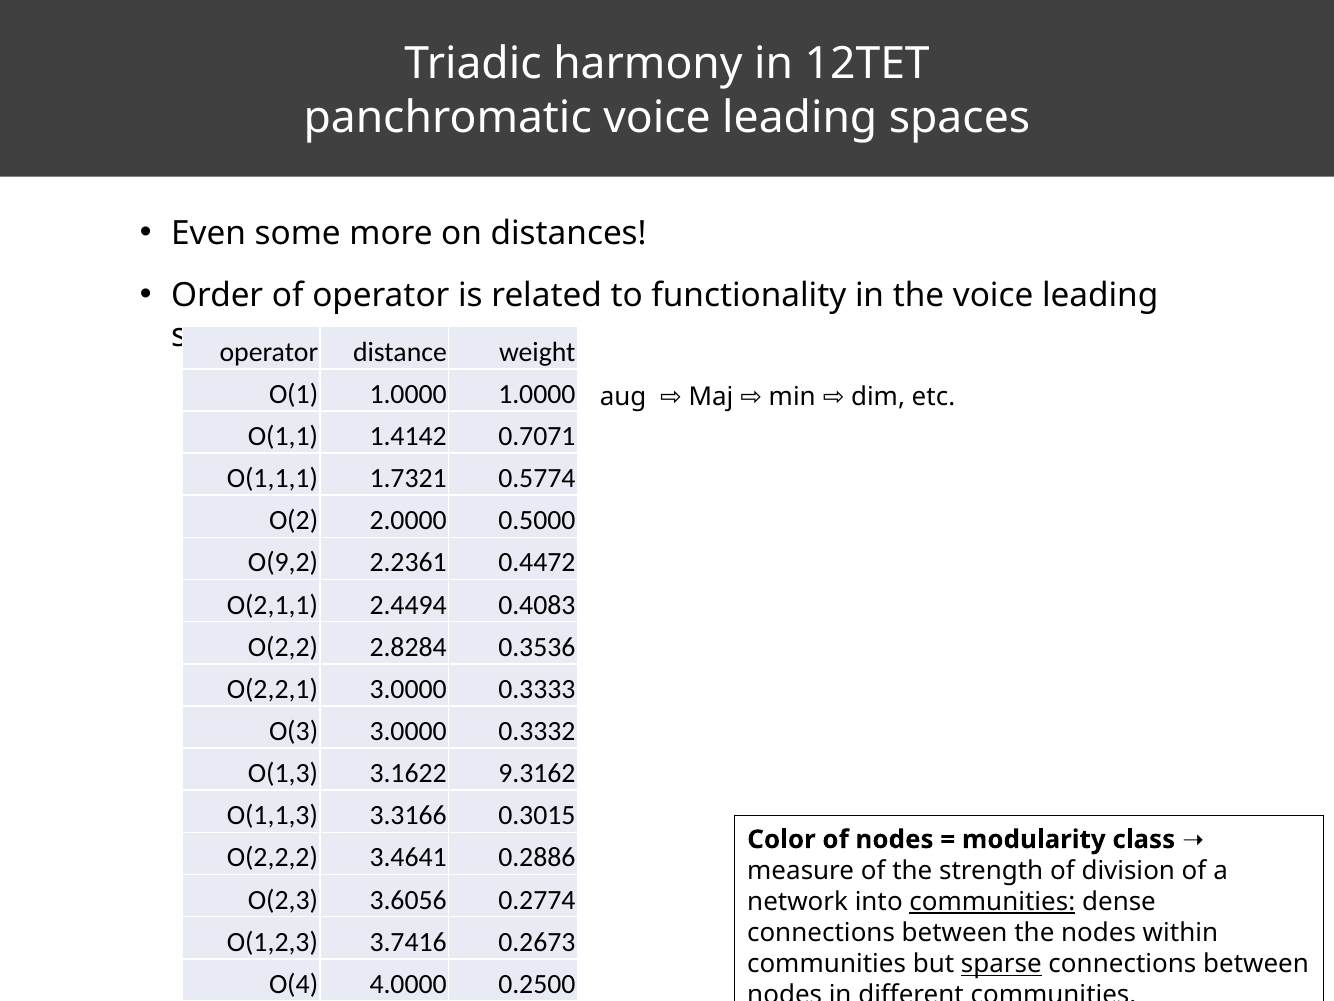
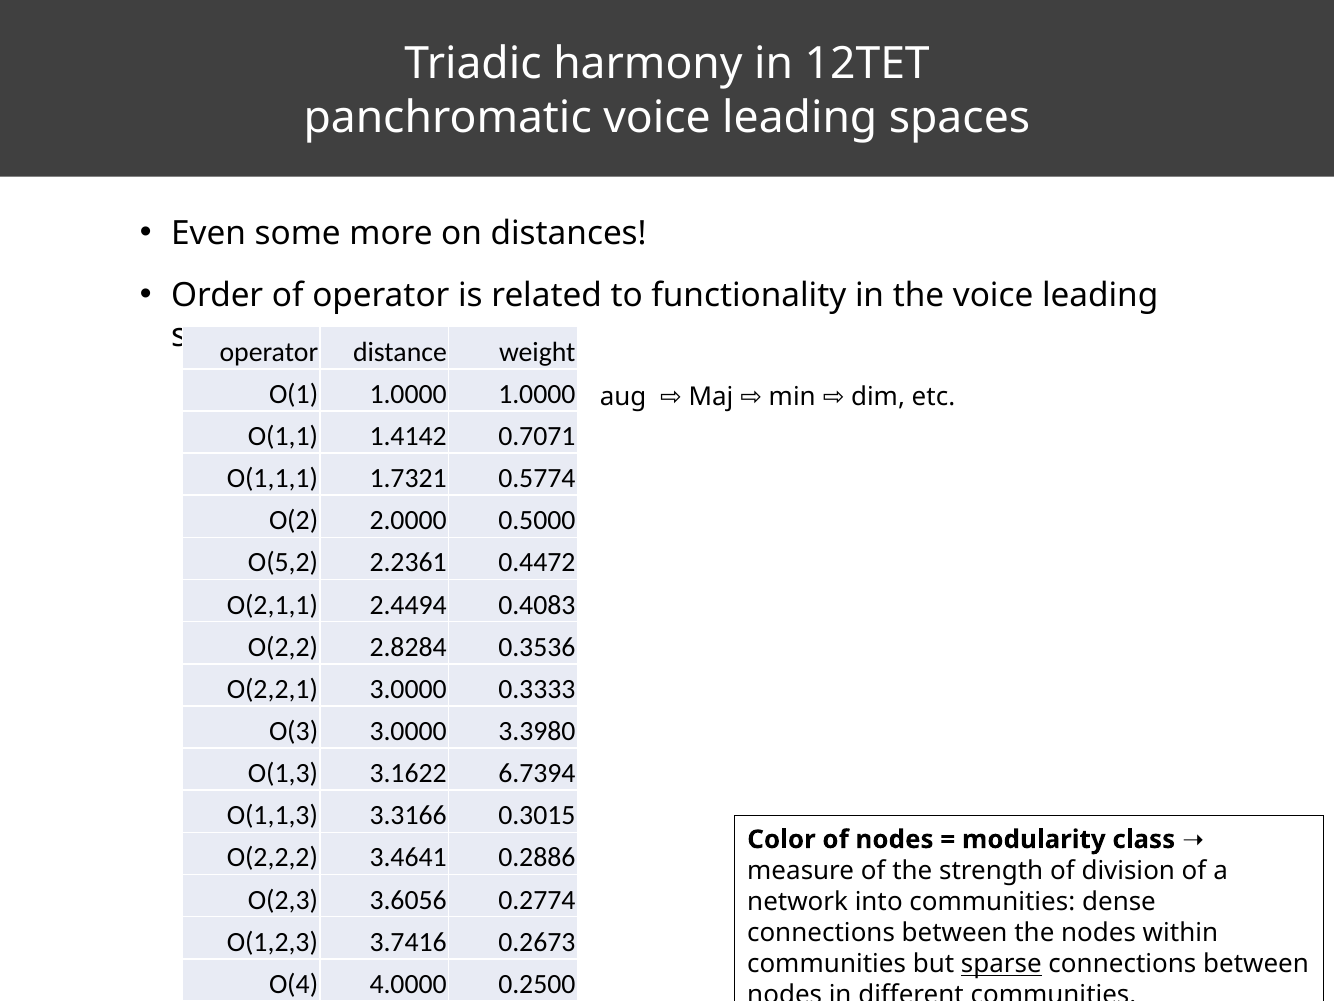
O(9,2: O(9,2 -> O(5,2 (283, 563)
0.3332: 0.3332 -> 3.3980 (537, 731)
9.3162: 9.3162 -> 6.7394 (537, 773)
communities underline: present -> none (992, 901)
